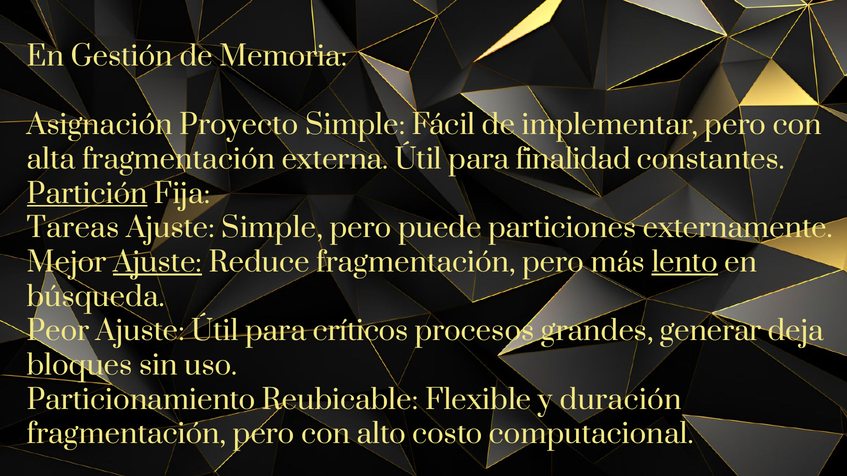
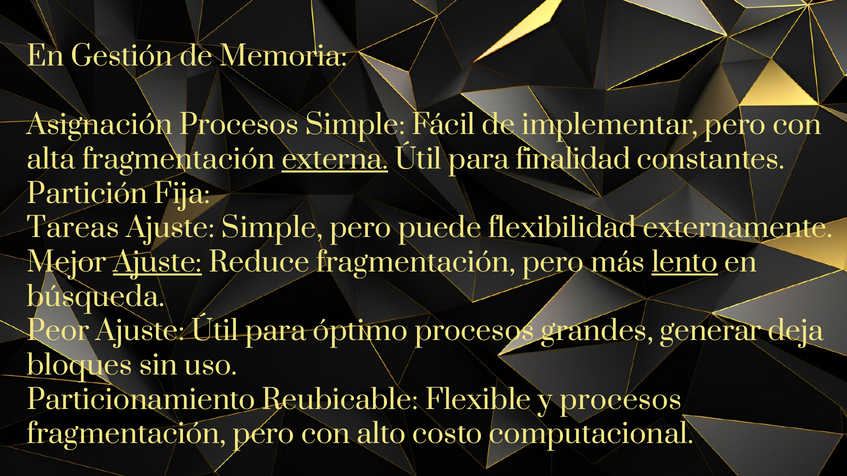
Asignación Proyecto: Proyecto -> Procesos (239, 125)
externa underline: none -> present (335, 160)
Partición underline: present -> none (87, 194)
particiones: particiones -> flexibilidad (562, 229)
críticos: críticos -> óptimo (360, 332)
y duración: duración -> procesos (621, 400)
